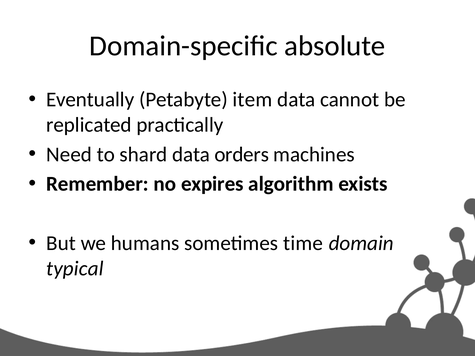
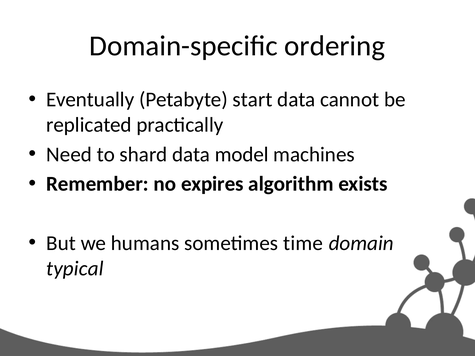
absolute: absolute -> ordering (335, 46)
item: item -> start (253, 100)
orders: orders -> model (242, 155)
